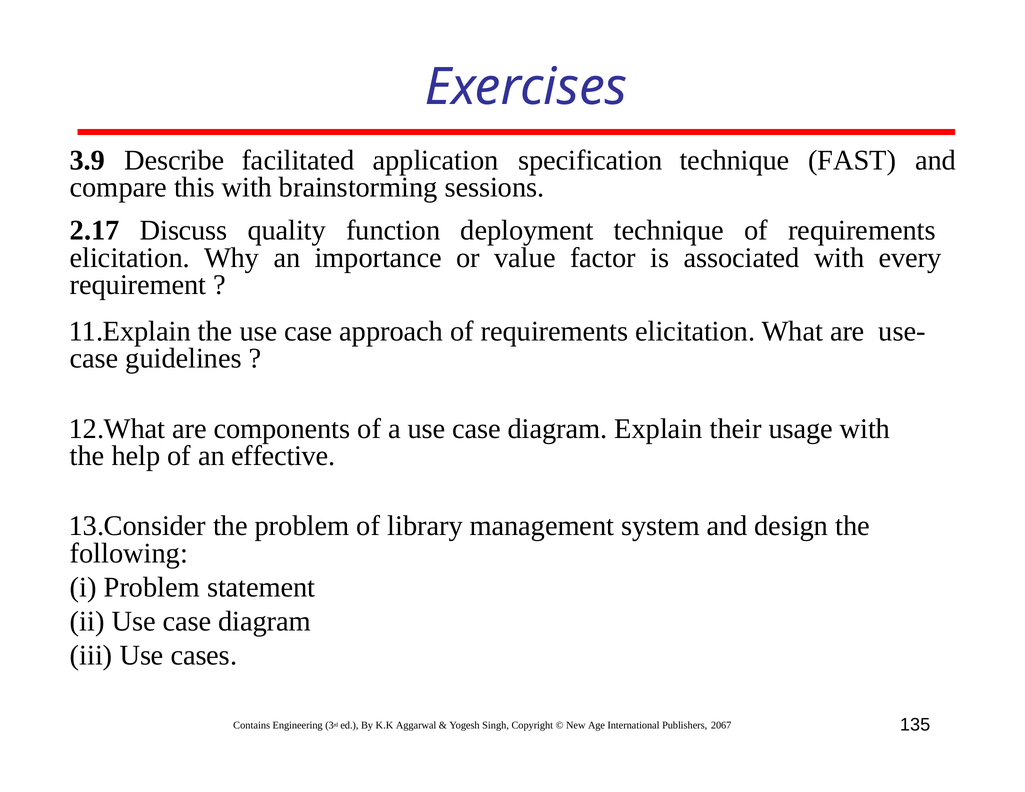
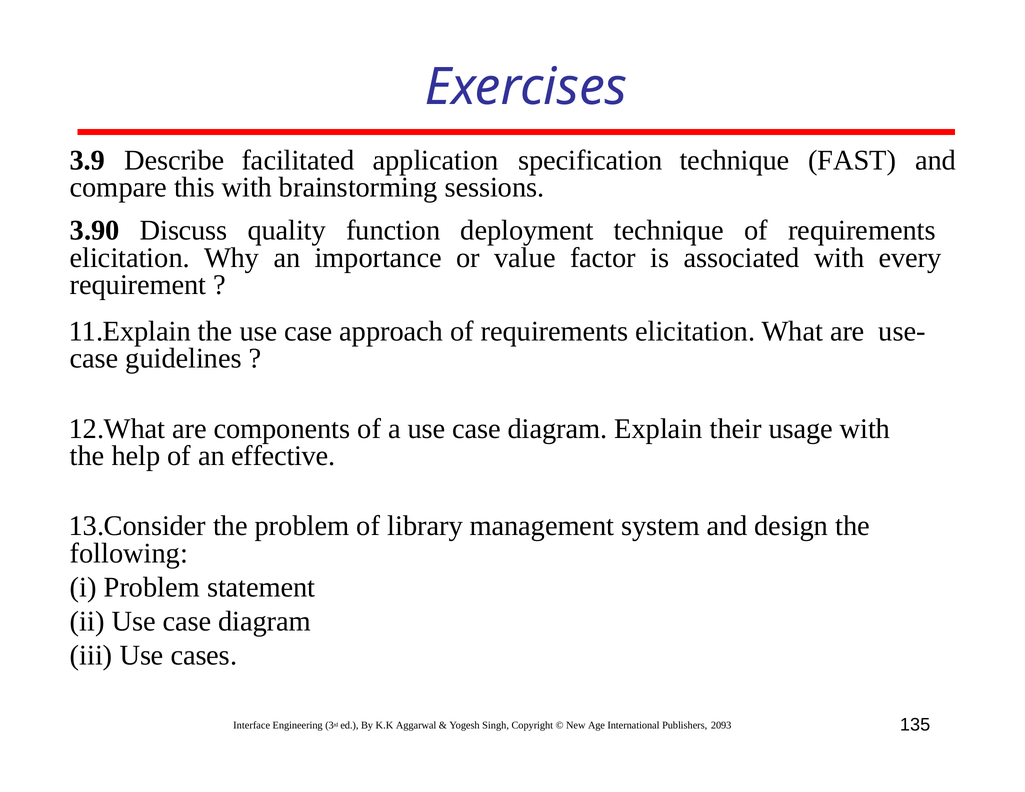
2.17: 2.17 -> 3.90 (95, 230)
Contains: Contains -> Interface (252, 726)
2067: 2067 -> 2093 (721, 726)
